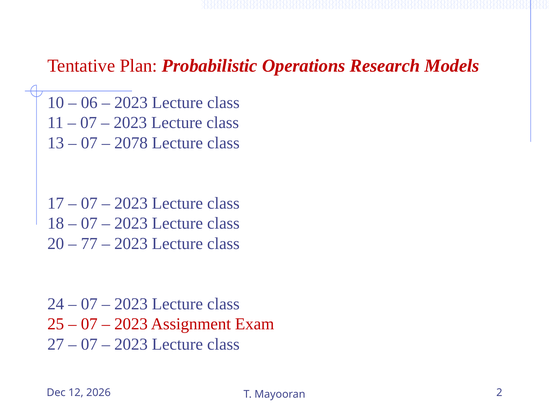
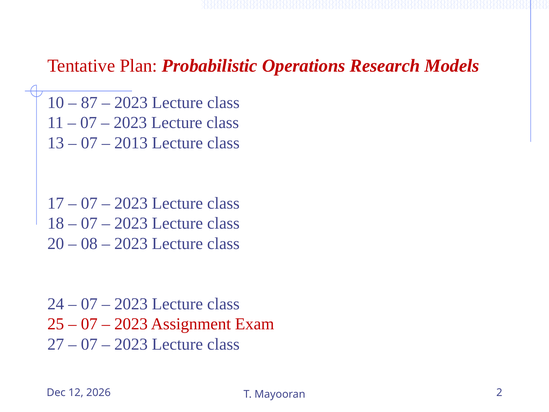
06: 06 -> 87 (89, 102)
2078: 2078 -> 2013 (131, 143)
77: 77 -> 08 (89, 243)
